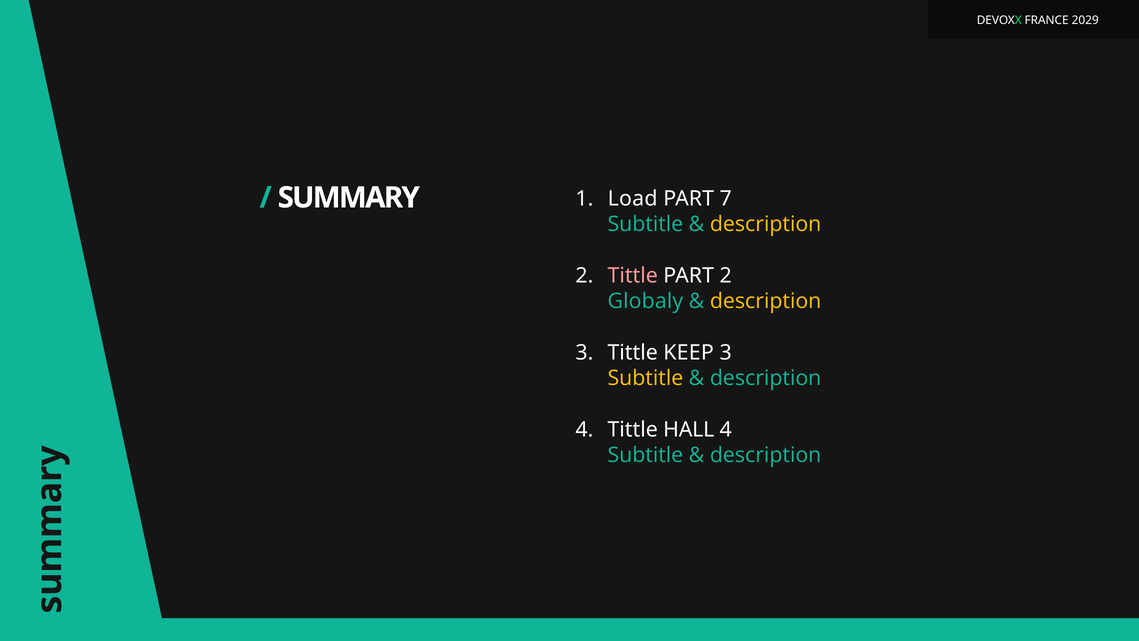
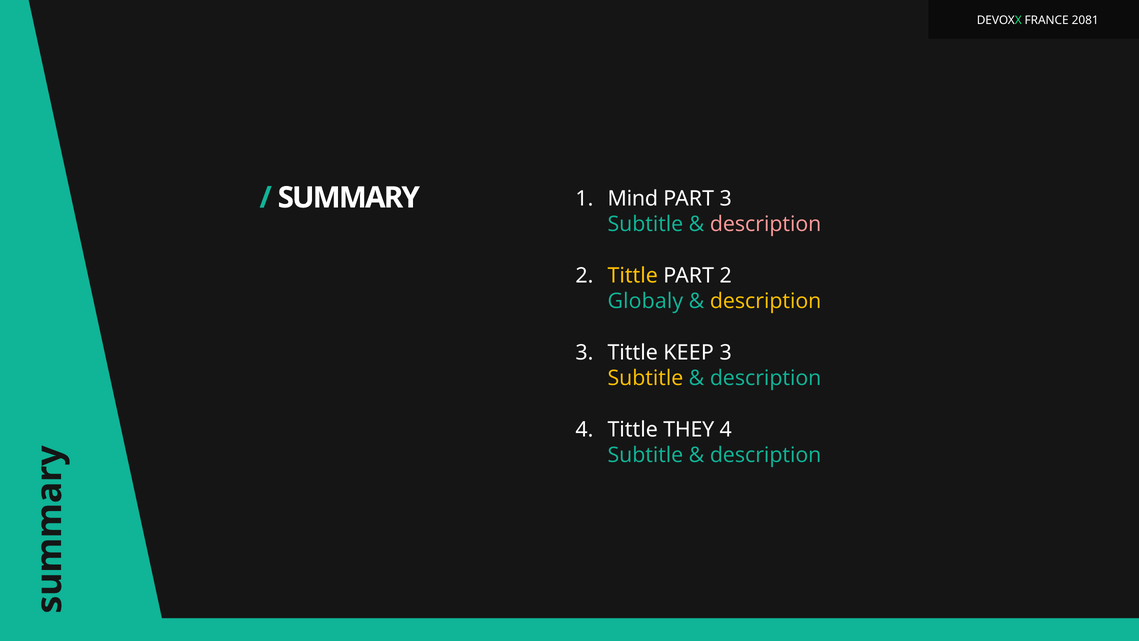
2029: 2029 -> 2081 (1085, 20)
Load: Load -> Mind (633, 199)
PART 7: 7 -> 3 (726, 199)
description colour: yellow -> pink (766, 224)
Tittle colour: pink -> yellow (633, 276)
HALL: HALL -> THEY (689, 429)
